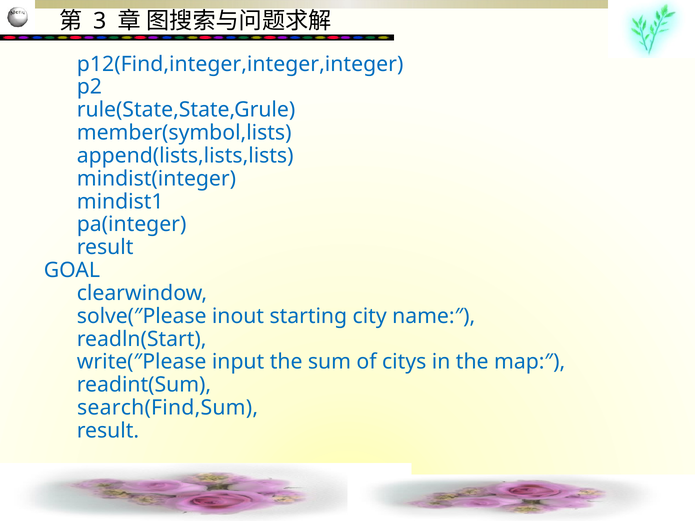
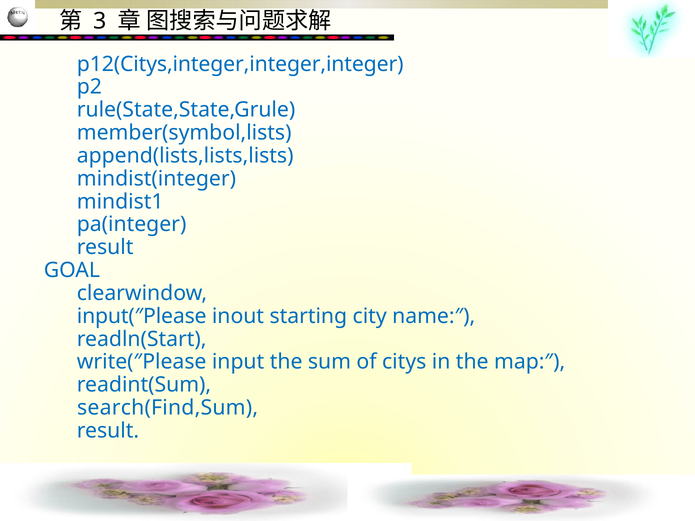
p12(Find,integer,integer,integer: p12(Find,integer,integer,integer -> p12(Citys,integer,integer,integer (240, 64)
solve(″Please: solve(″Please -> input(″Please (142, 316)
